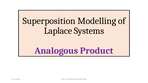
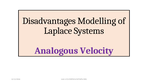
Superposition: Superposition -> Disadvantages (49, 21)
Product: Product -> Velocity (97, 51)
